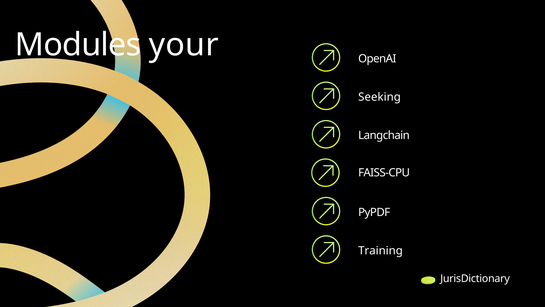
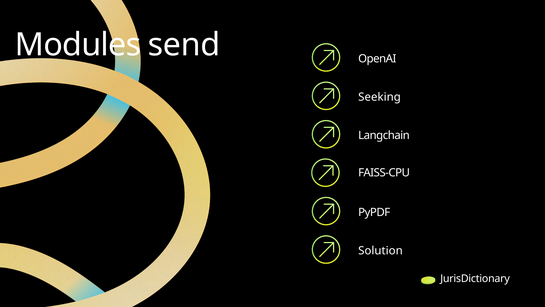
your: your -> send (184, 45)
Training: Training -> Solution (380, 251)
